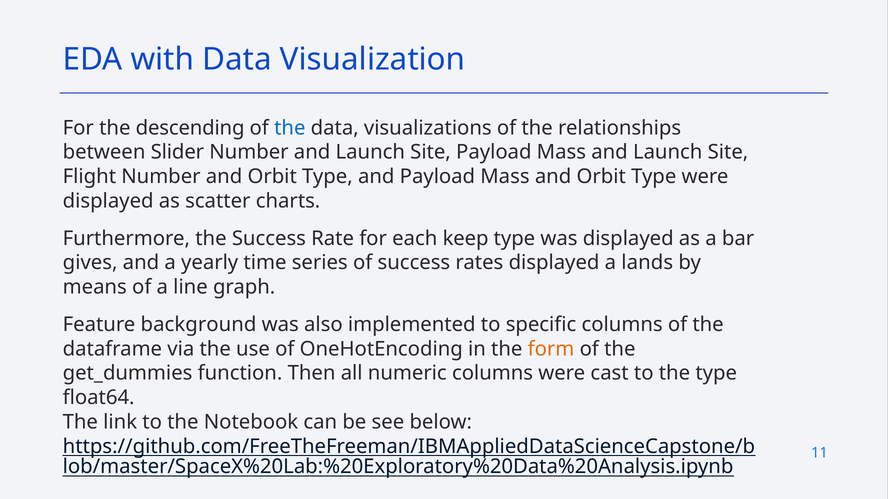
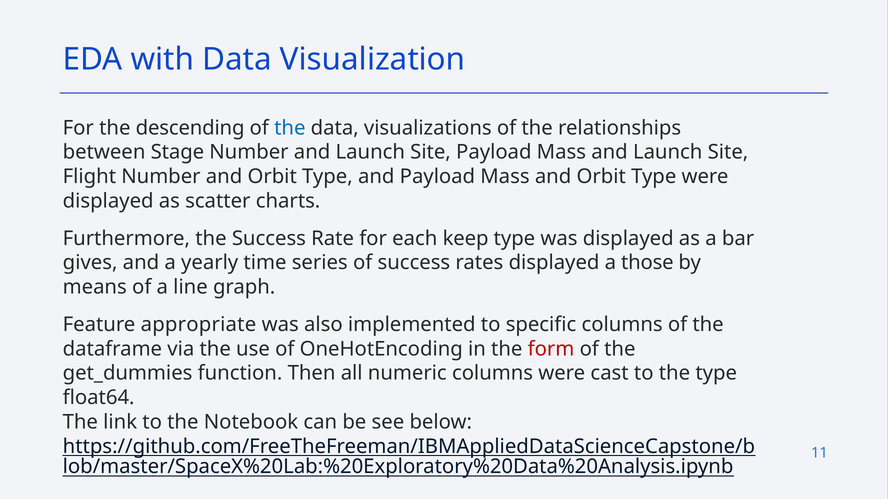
Slider: Slider -> Stage (177, 152)
lands: lands -> those (647, 263)
background: background -> appropriate (198, 325)
form colour: orange -> red (551, 349)
